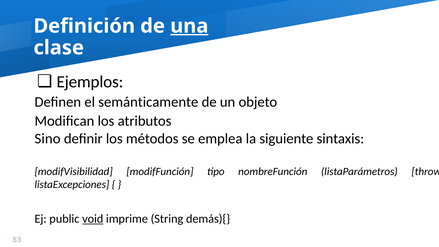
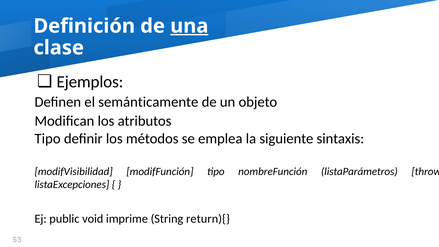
Sino: Sino -> Tipo (48, 139)
void underline: present -> none (93, 219)
demás){: demás){ -> return){ (208, 219)
